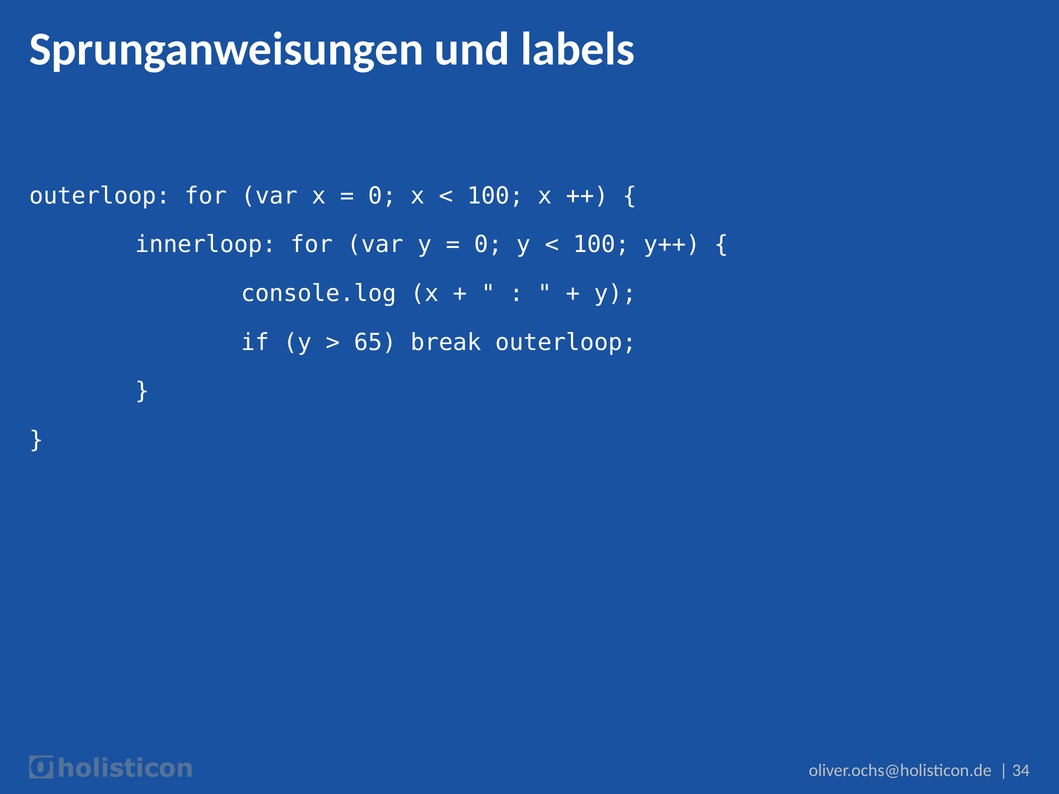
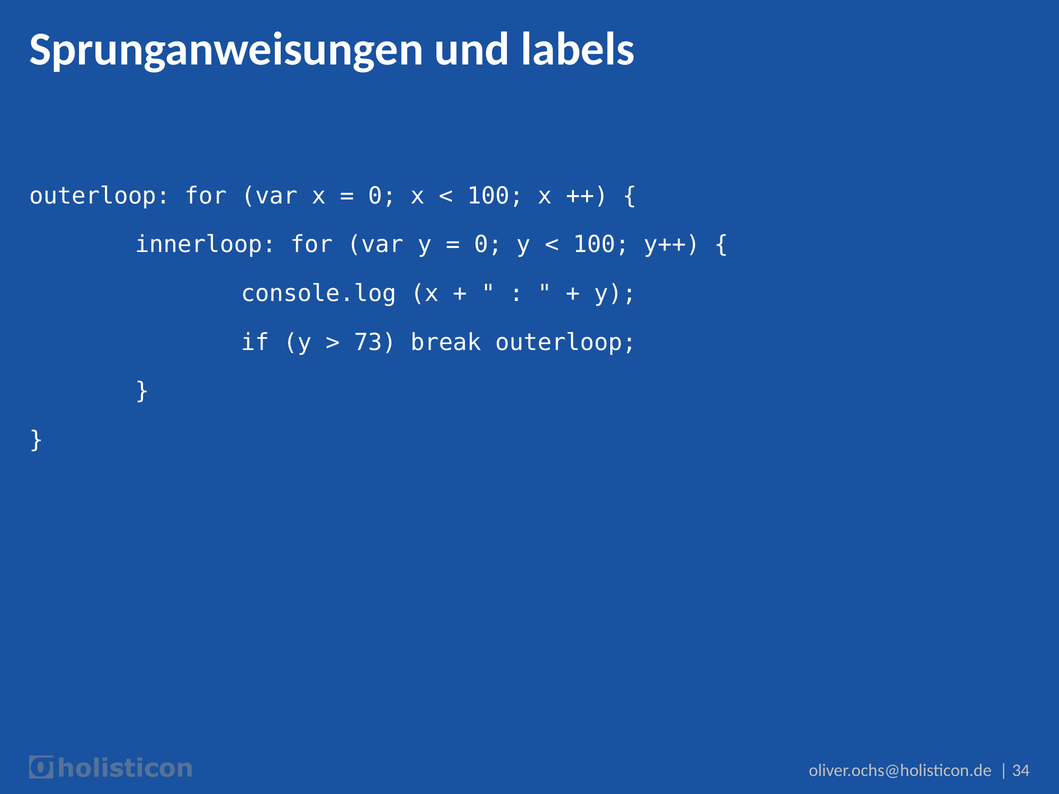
65: 65 -> 73 (375, 342)
